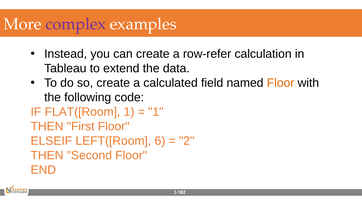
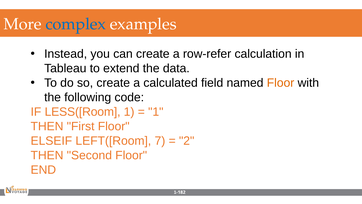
complex colour: purple -> blue (76, 24)
FLAT([Room: FLAT([Room -> LESS([Room (83, 112)
6: 6 -> 7 (160, 141)
